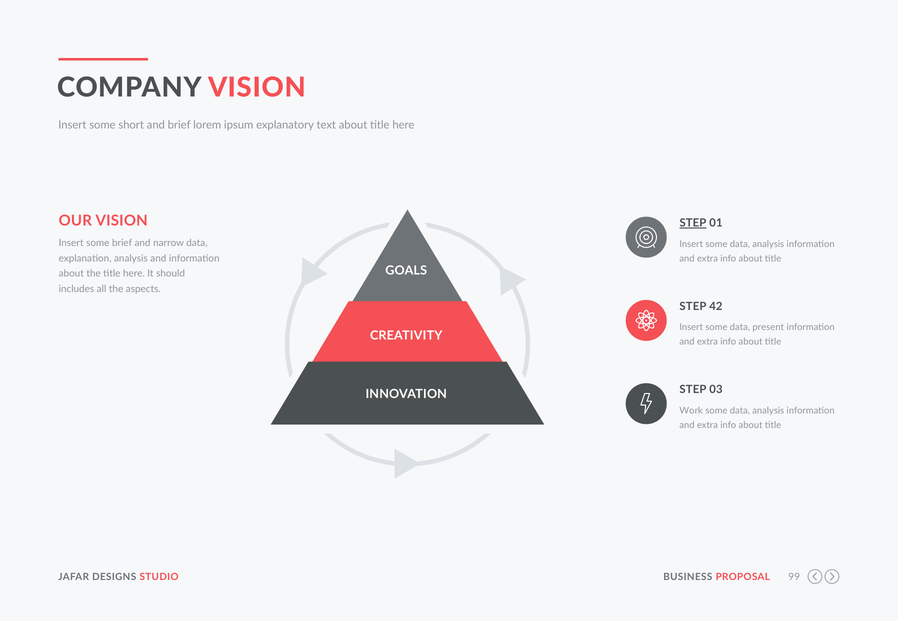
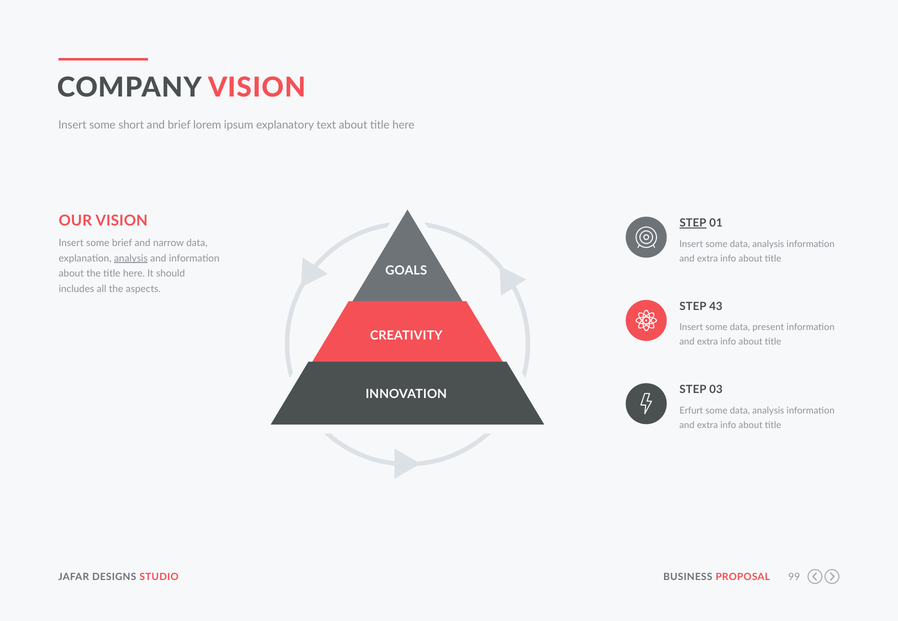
analysis underline: none -> present (131, 259)
42: 42 -> 43 (716, 307)
Work: Work -> Erfurt (691, 411)
